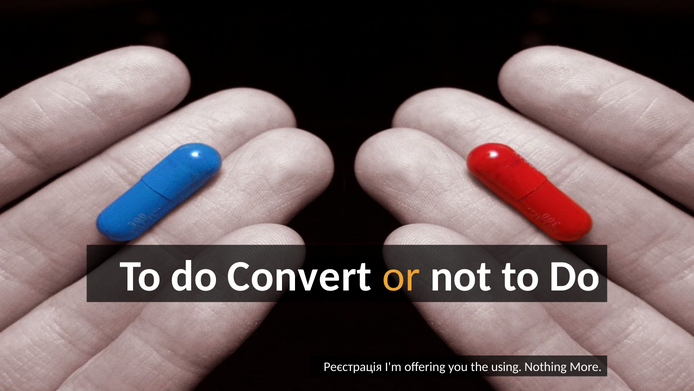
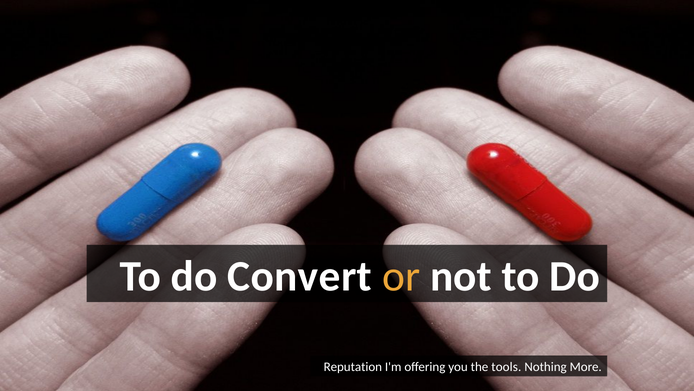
Реєстрація: Реєстрація -> Reputation (353, 366)
using: using -> tools (506, 366)
